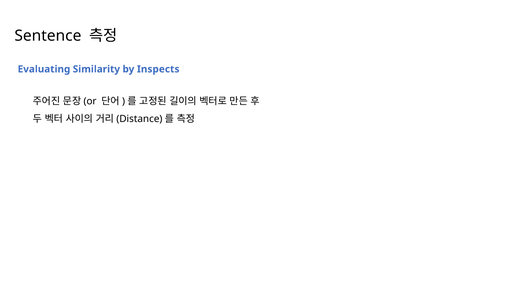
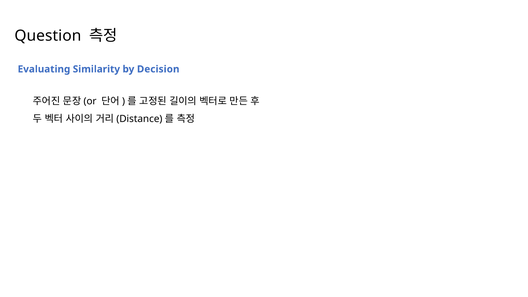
Sentence: Sentence -> Question (48, 36)
Inspects: Inspects -> Decision (158, 69)
